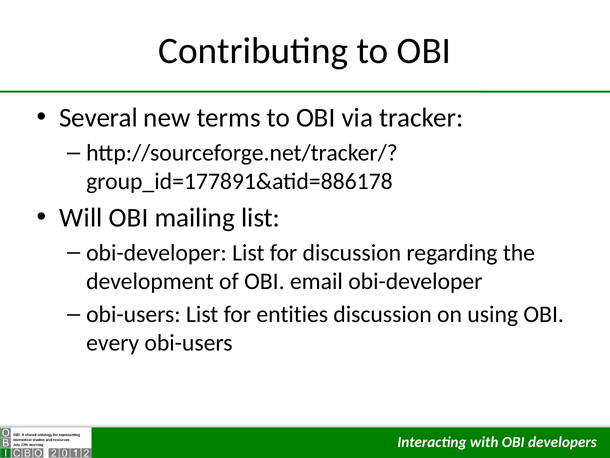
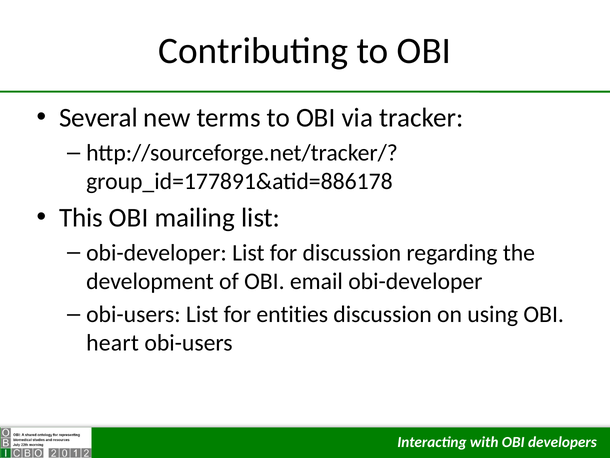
Will: Will -> This (81, 217)
every: every -> heart (113, 343)
